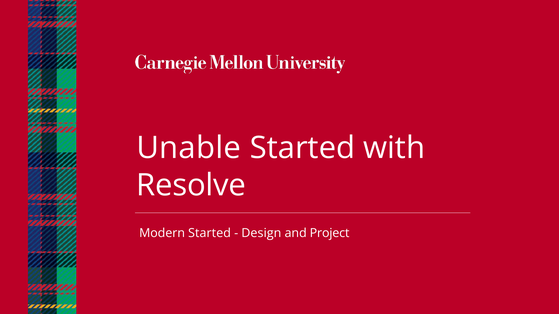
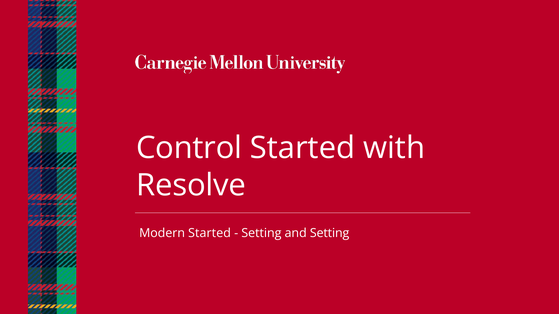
Unable: Unable -> Control (189, 148)
Design: Design -> Setting (261, 234)
and Project: Project -> Setting (330, 234)
